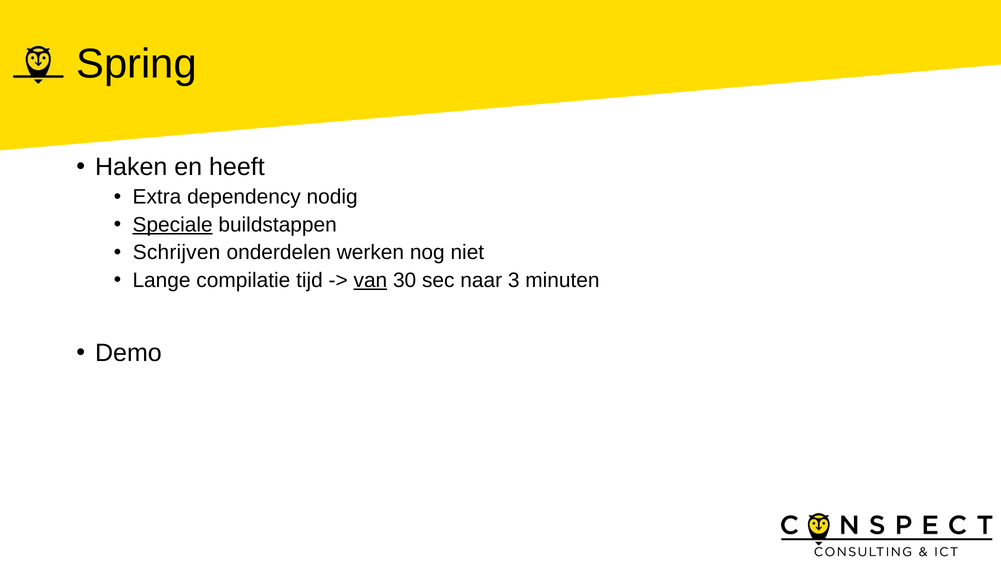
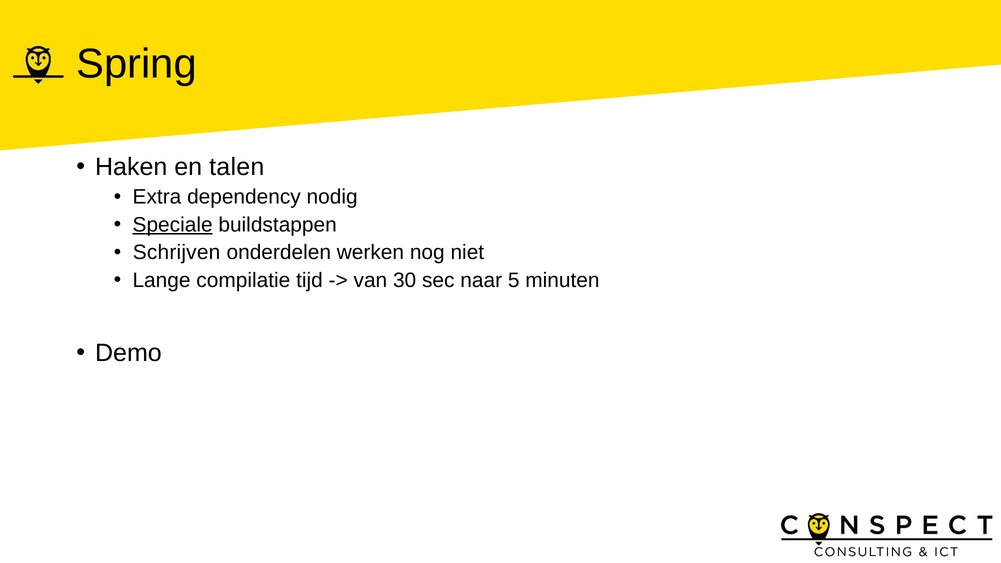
heeft: heeft -> talen (237, 167)
van underline: present -> none (370, 280)
3: 3 -> 5 (514, 280)
